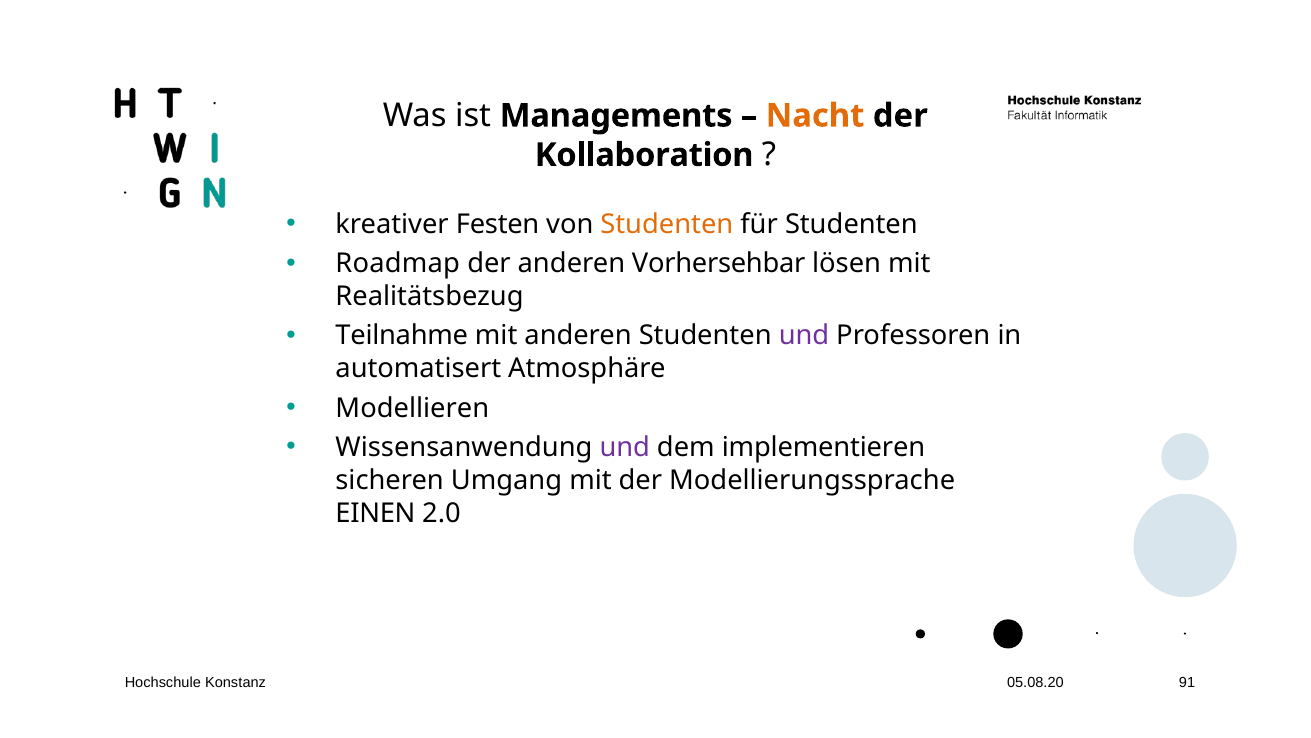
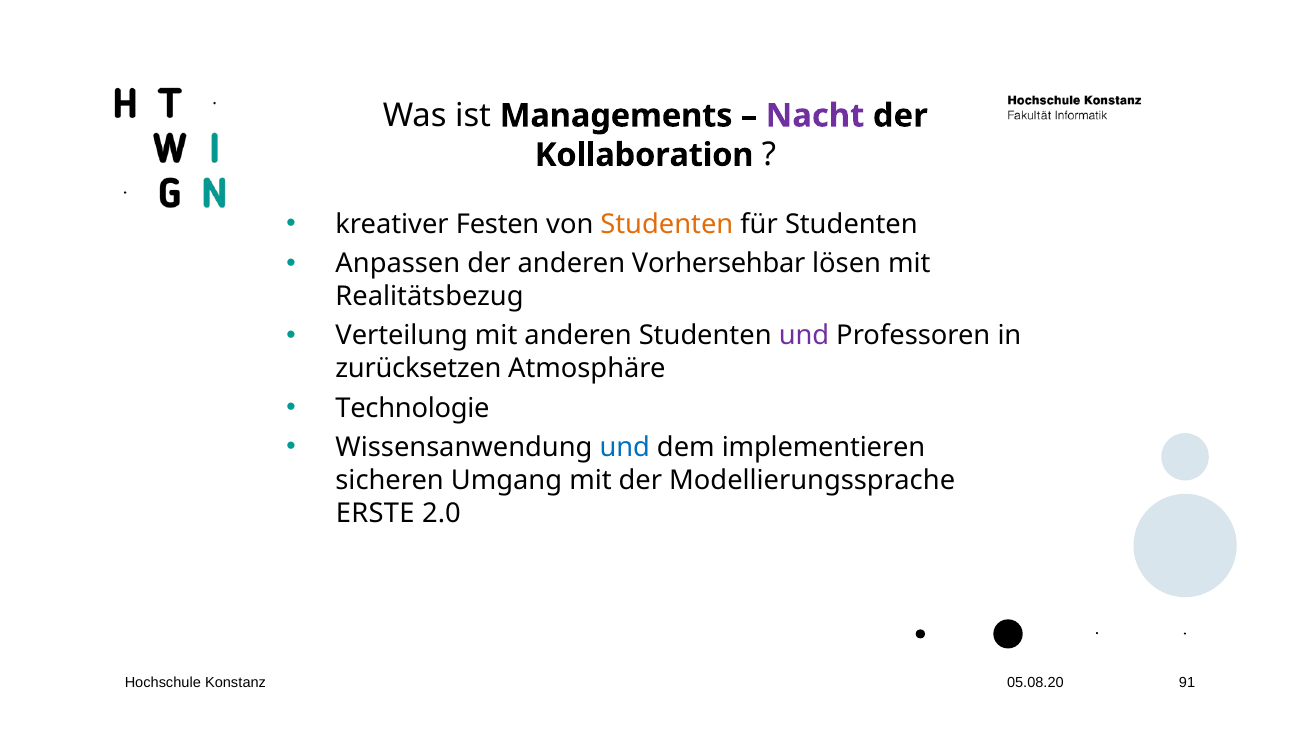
Nacht colour: orange -> purple (815, 116)
Roadmap: Roadmap -> Anpassen (398, 264)
Teilnahme: Teilnahme -> Verteilung (402, 336)
automatisert: automatisert -> zurücksetzen (418, 368)
Modellieren: Modellieren -> Technologie (412, 408)
und colour: purple -> blue (625, 447)
EINEN: EINEN -> ERSTE (375, 513)
